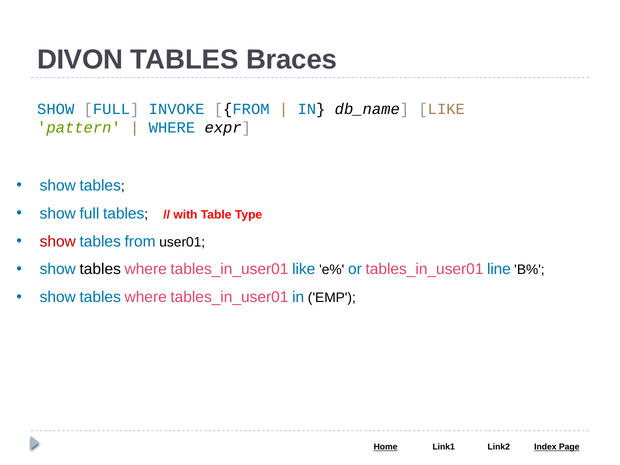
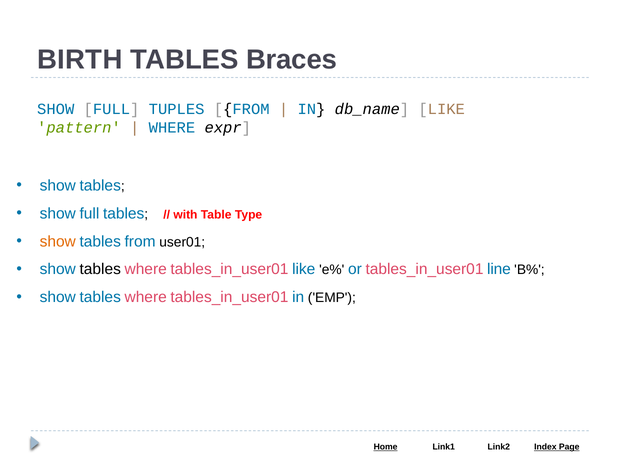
DIVON: DIVON -> BIRTH (80, 59)
INVOKE: INVOKE -> TUPLES (177, 109)
show colour: red -> orange (58, 241)
